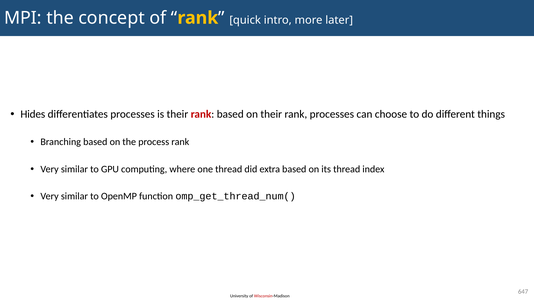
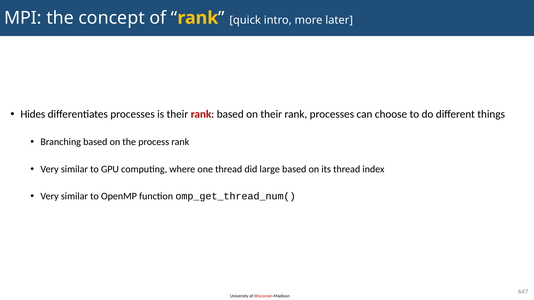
extra: extra -> large (270, 169)
